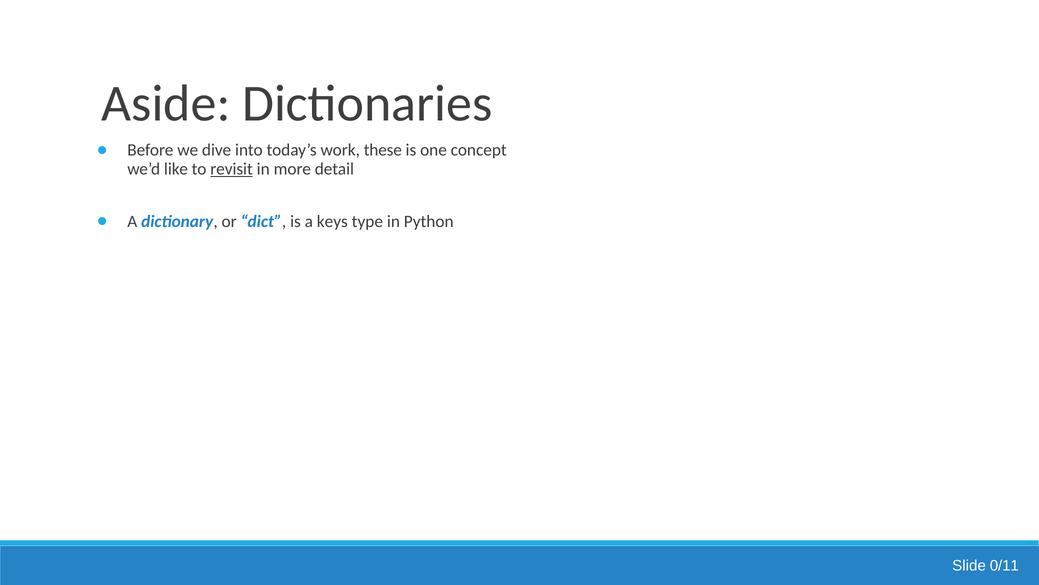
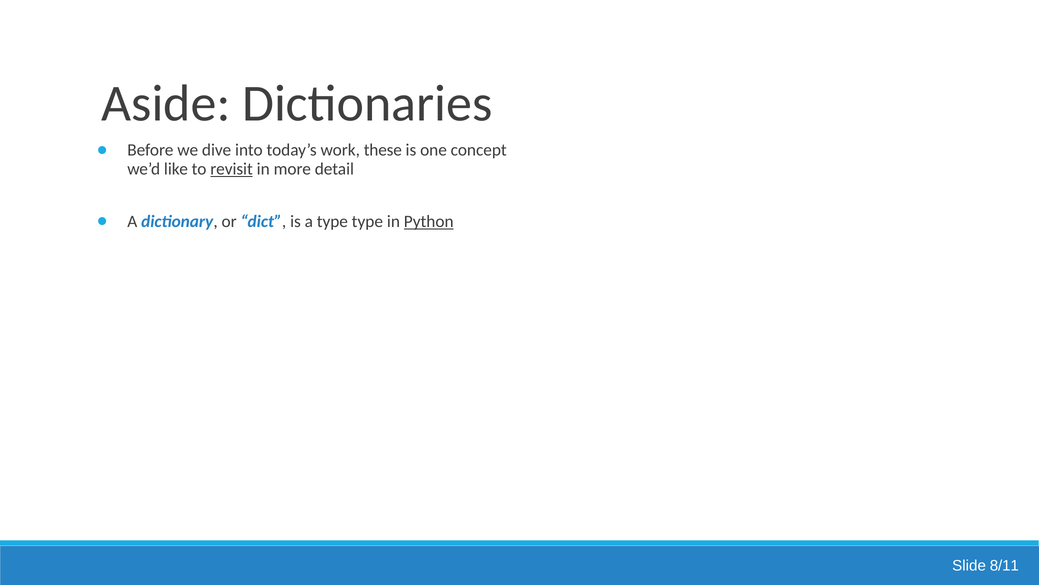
a keys: keys -> type (332, 221)
Python underline: none -> present (429, 221)
0/11: 0/11 -> 8/11 (1004, 565)
